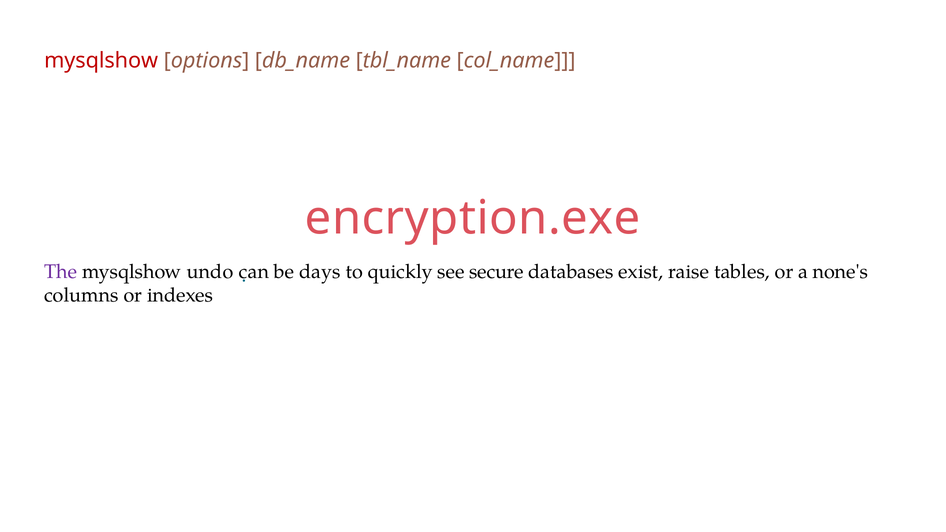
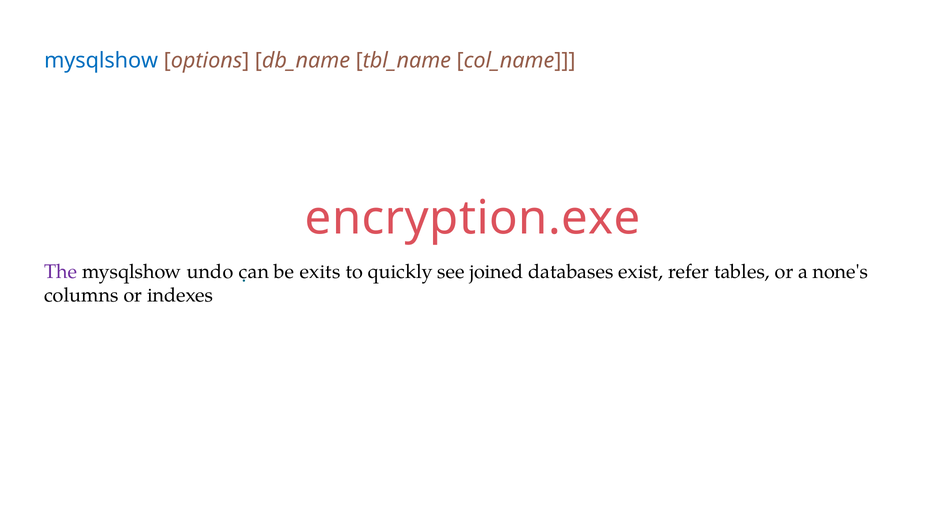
mysqlshow colour: red -> blue (101, 61)
days: days -> exits (320, 272)
secure: secure -> joined (496, 272)
raise: raise -> refer (689, 272)
